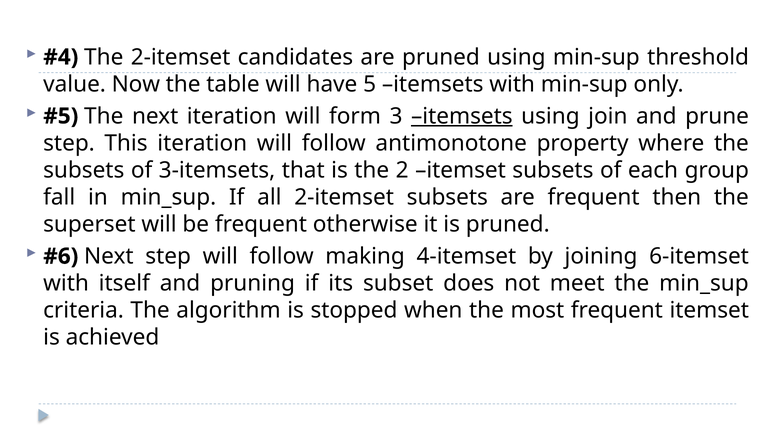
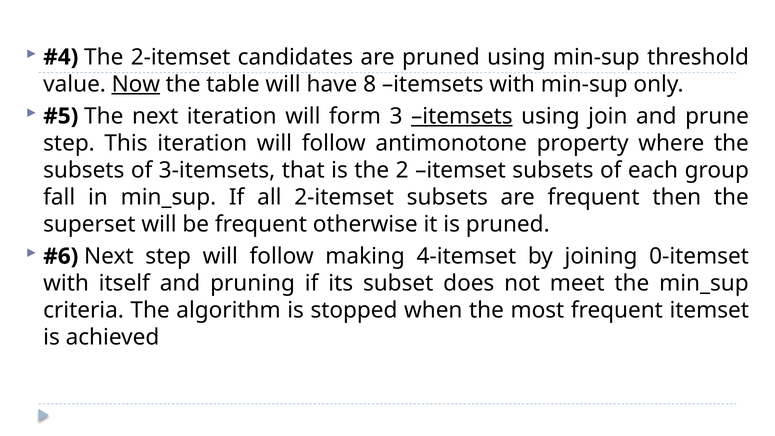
Now underline: none -> present (136, 84)
5: 5 -> 8 (370, 84)
6-itemset: 6-itemset -> 0-itemset (699, 256)
